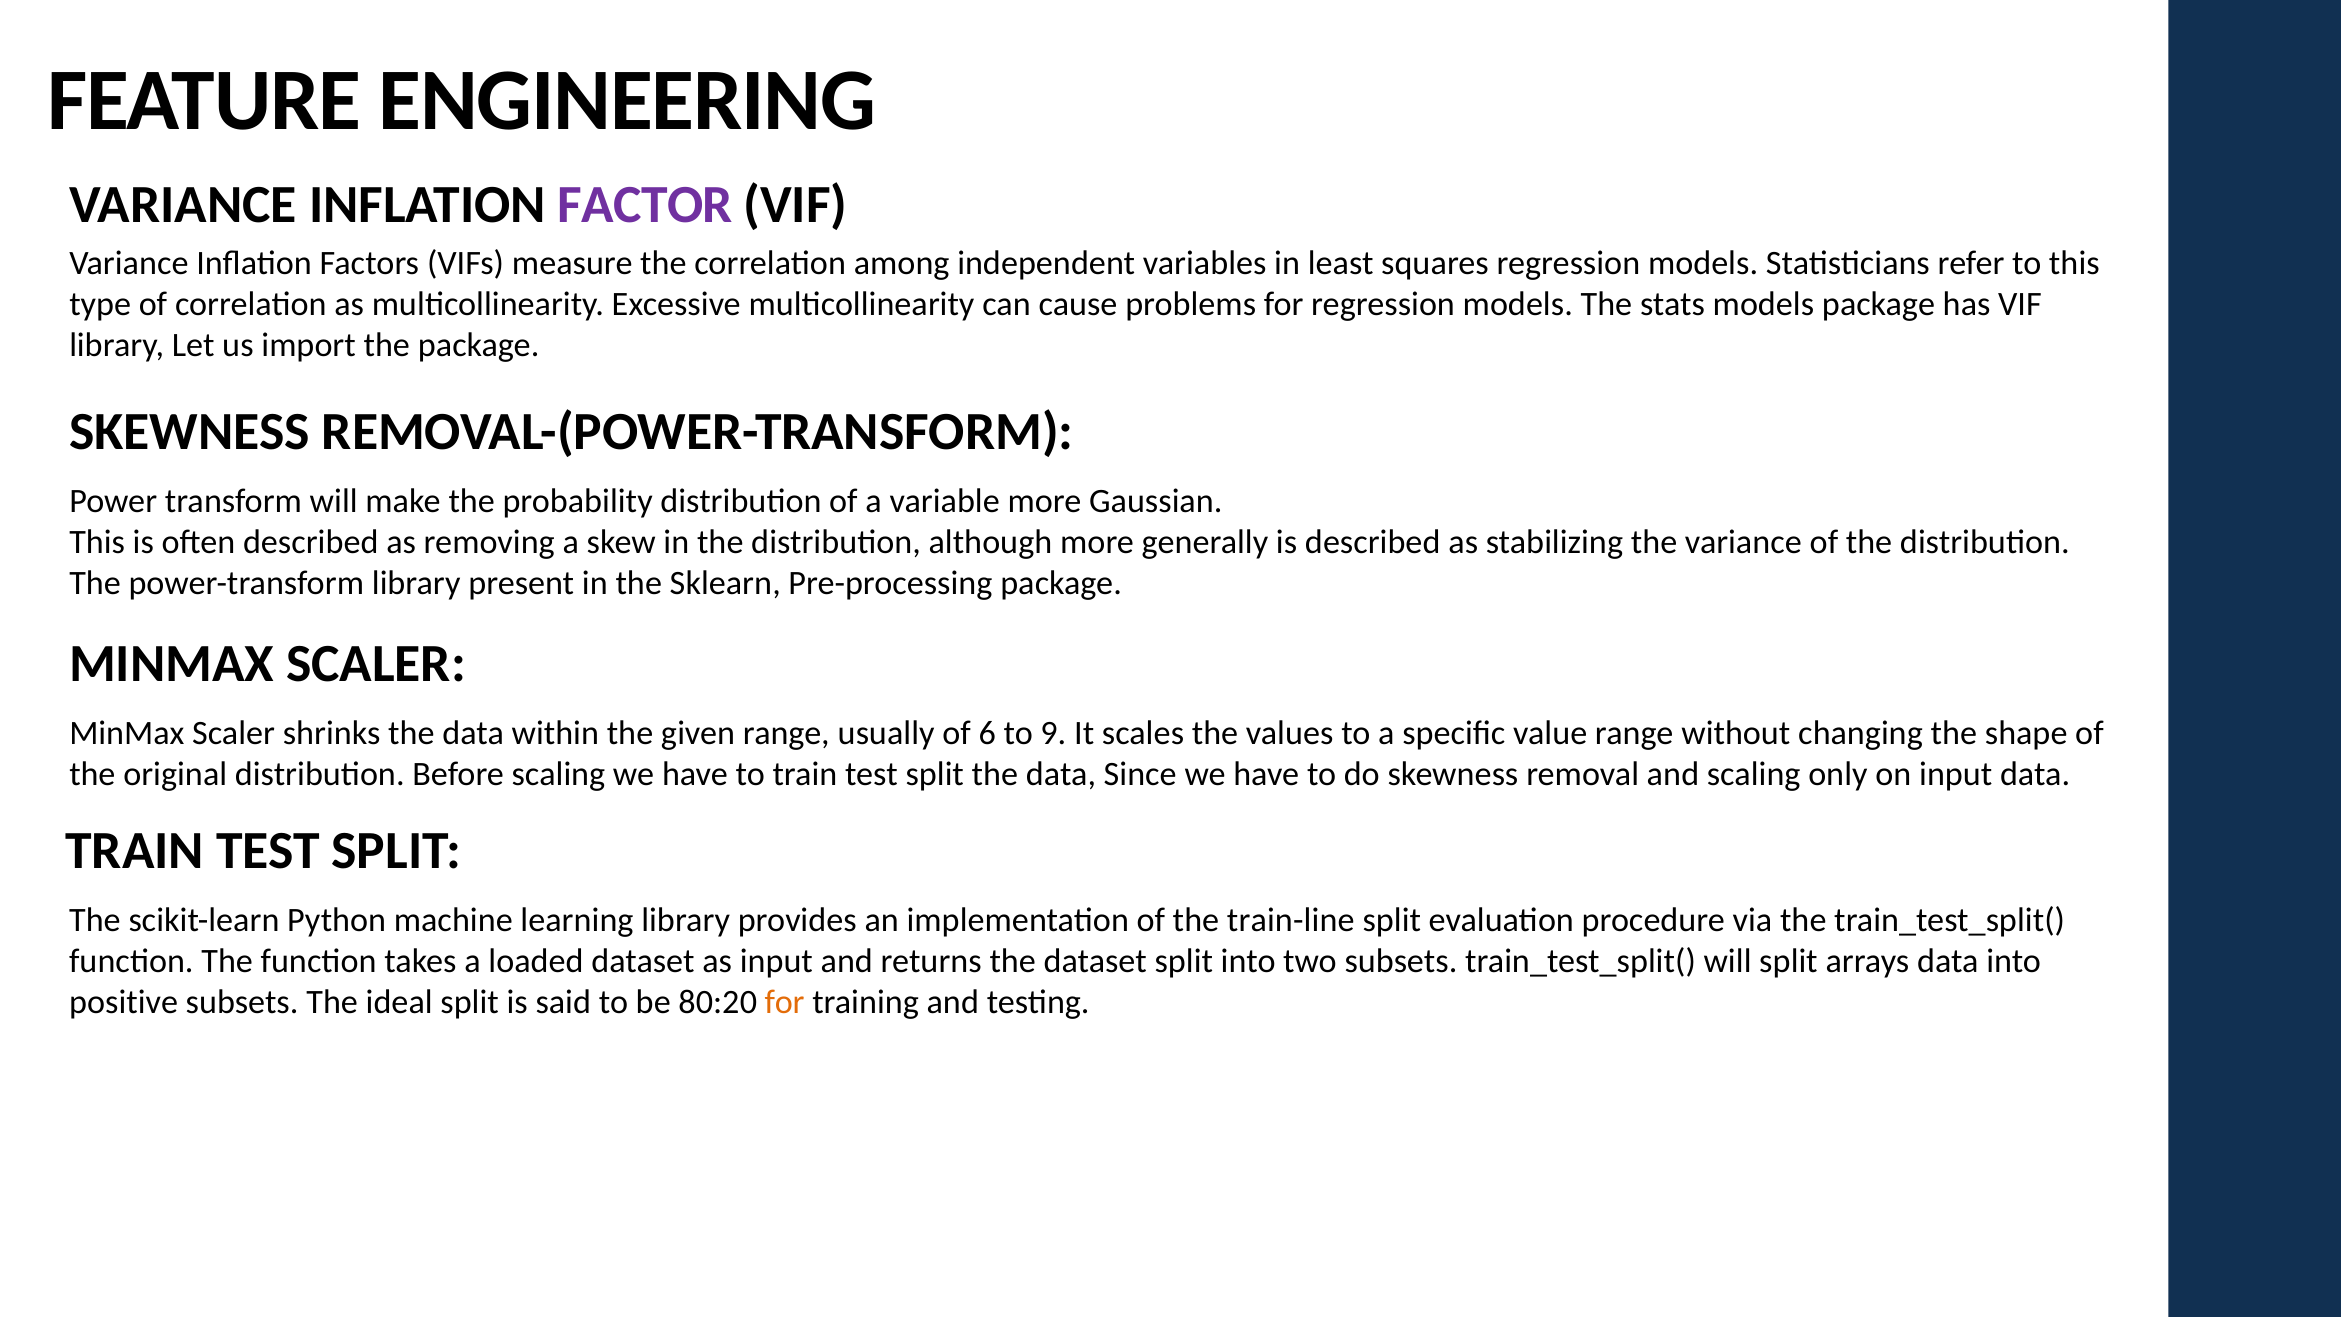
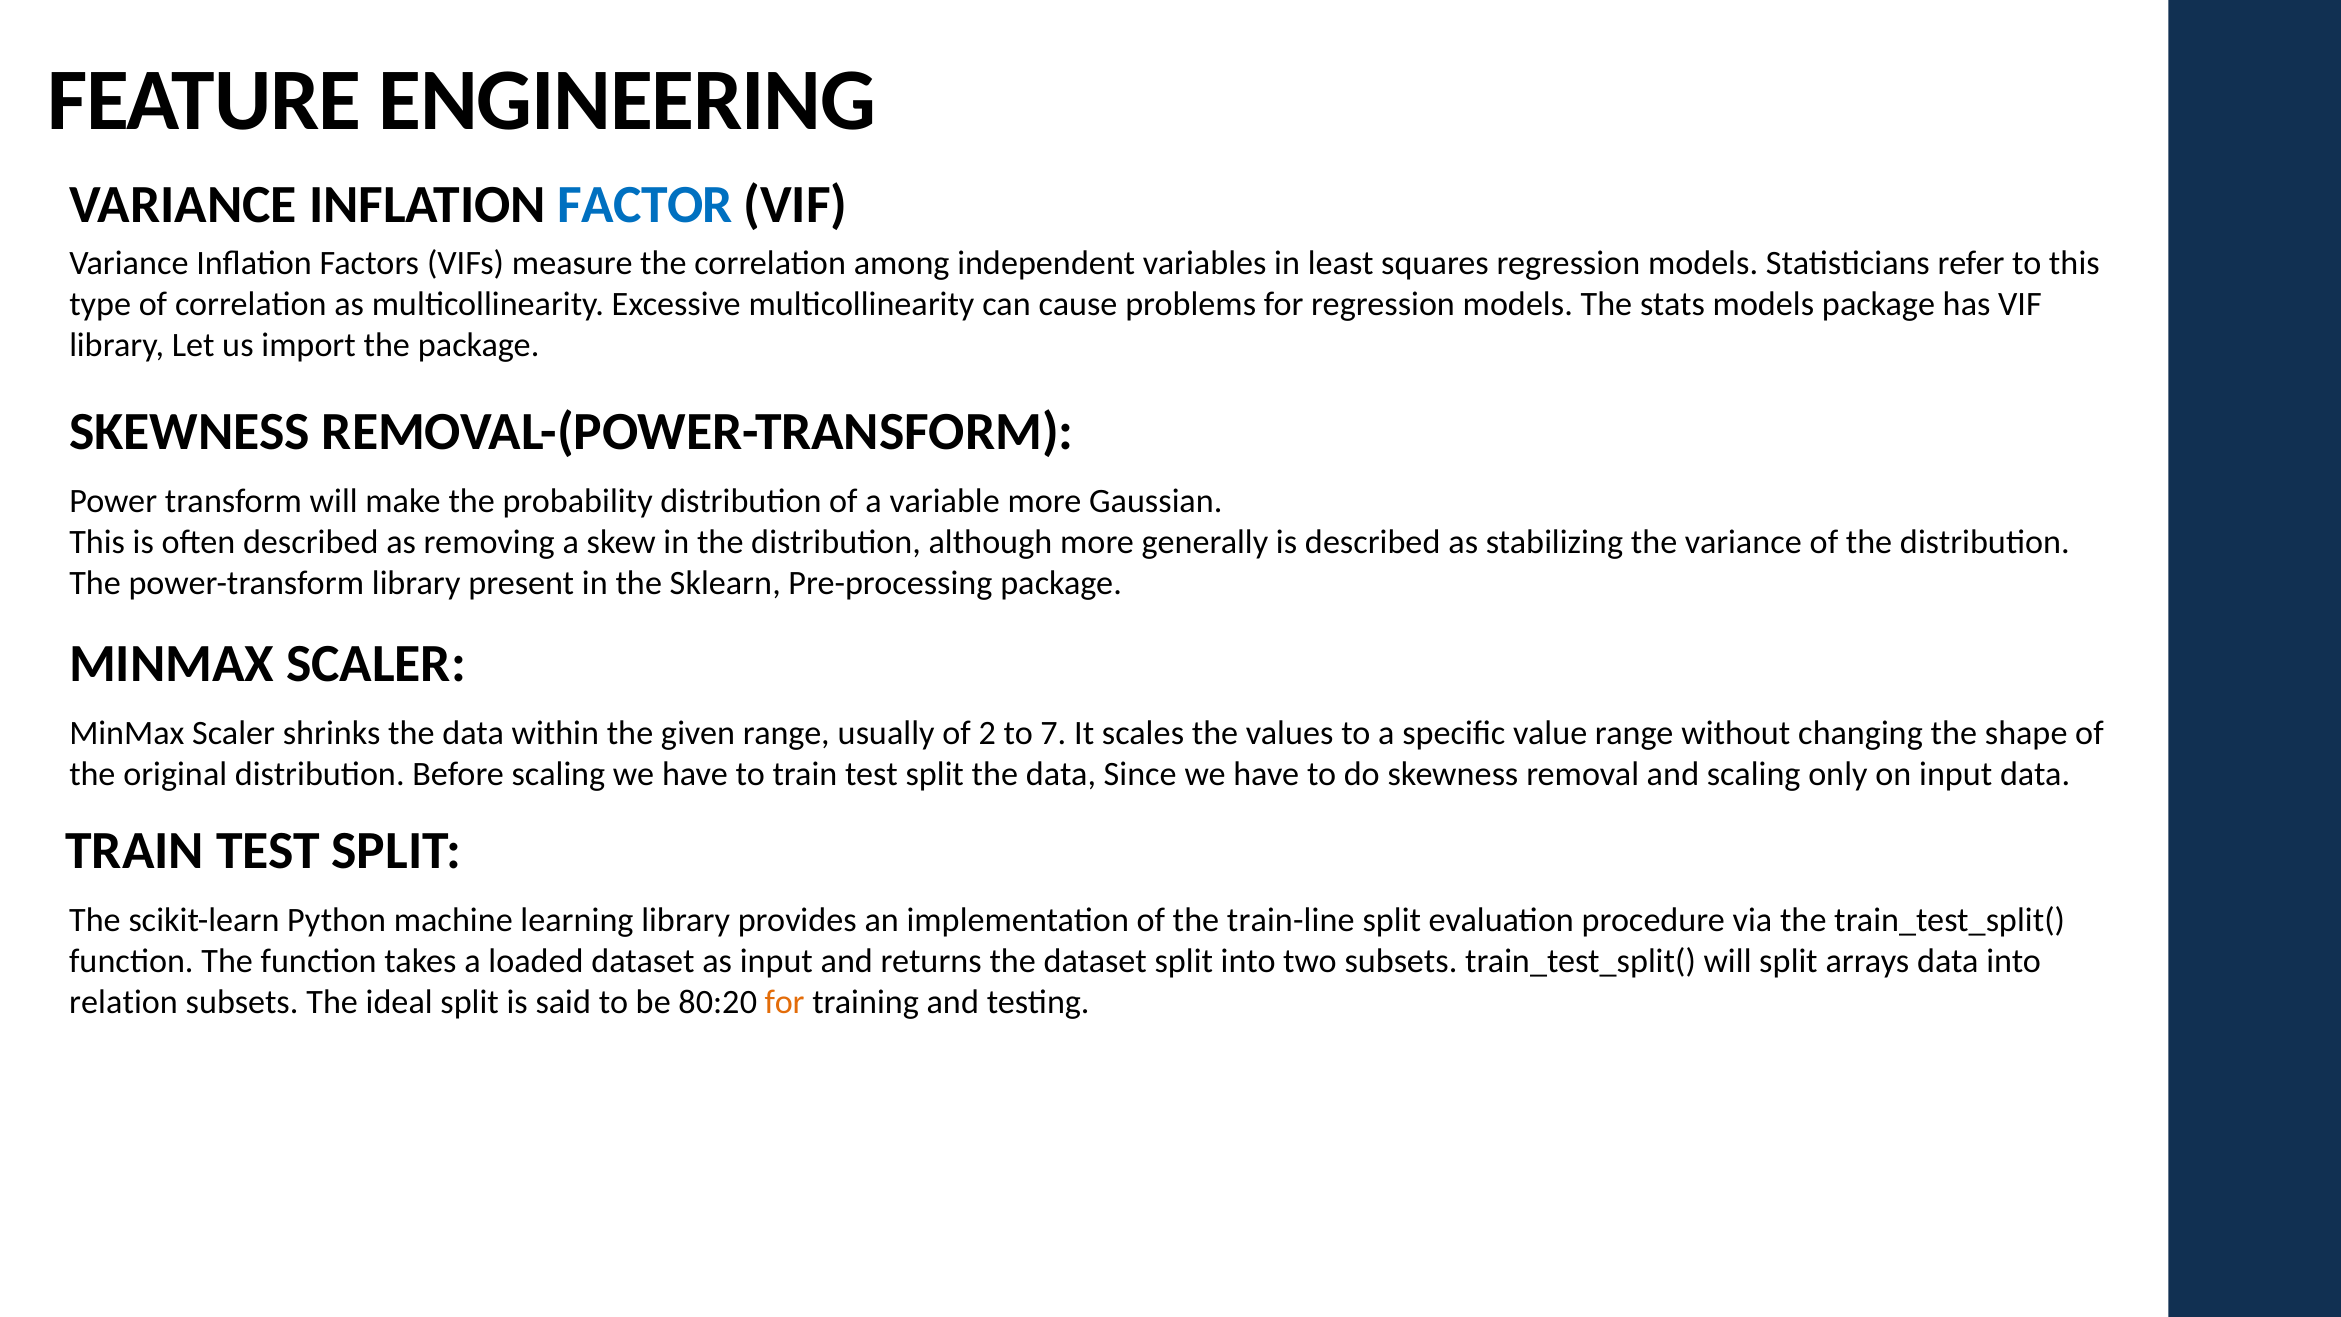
FACTOR colour: purple -> blue (645, 204)
6: 6 -> 2 (987, 733)
9: 9 -> 7 (1053, 733)
positive: positive -> relation (124, 1002)
